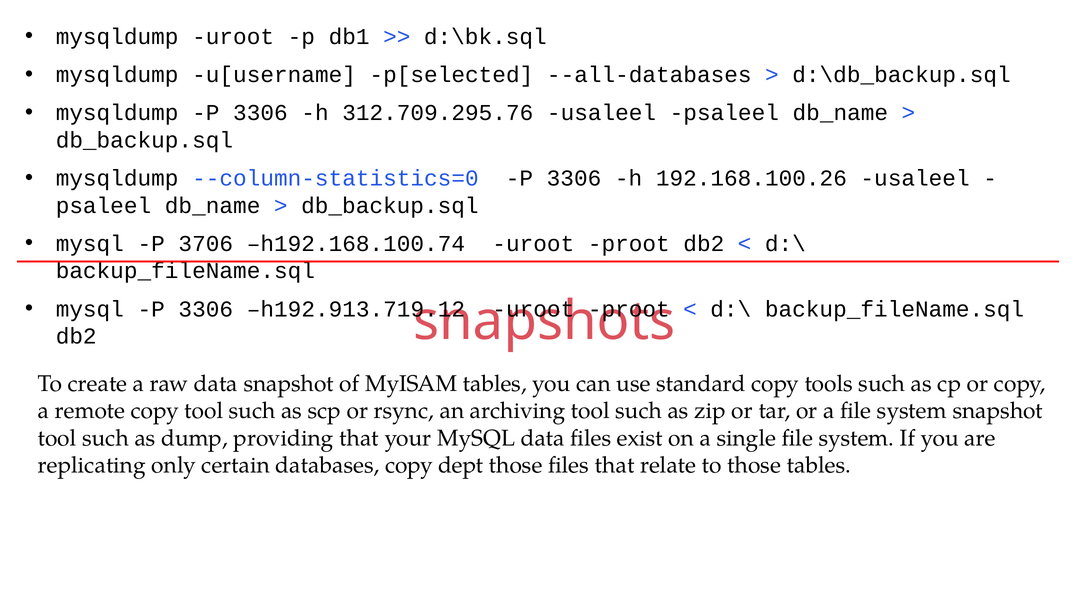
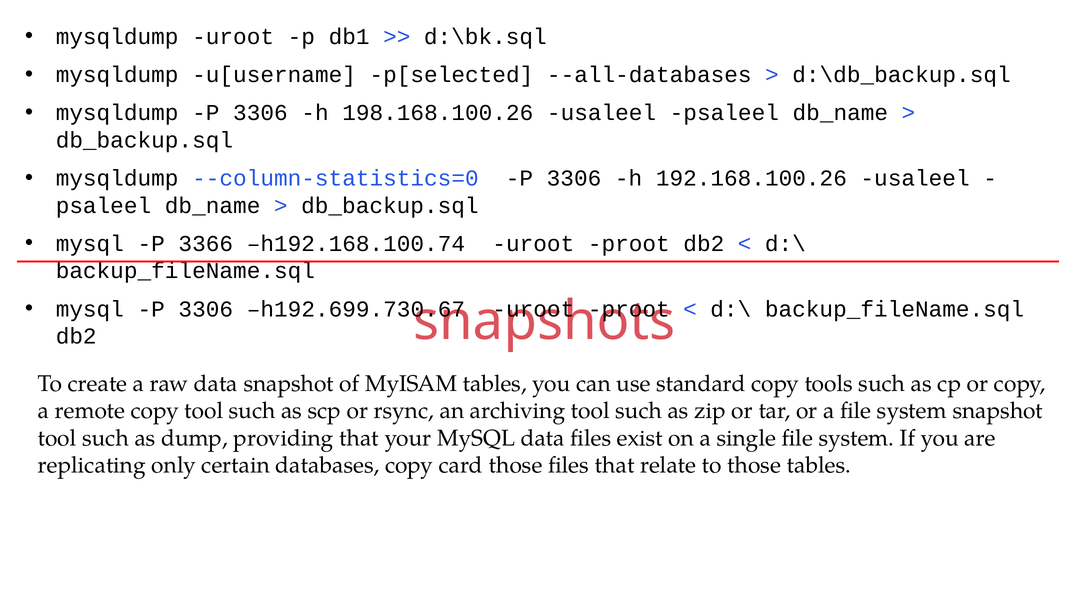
312.709.295.76: 312.709.295.76 -> 198.168.100.26 (438, 113)
3706: 3706 -> 3366 (206, 244)
h192.913.719.12: h192.913.719.12 -> h192.699.730.67 (356, 309)
dept: dept -> card (461, 465)
